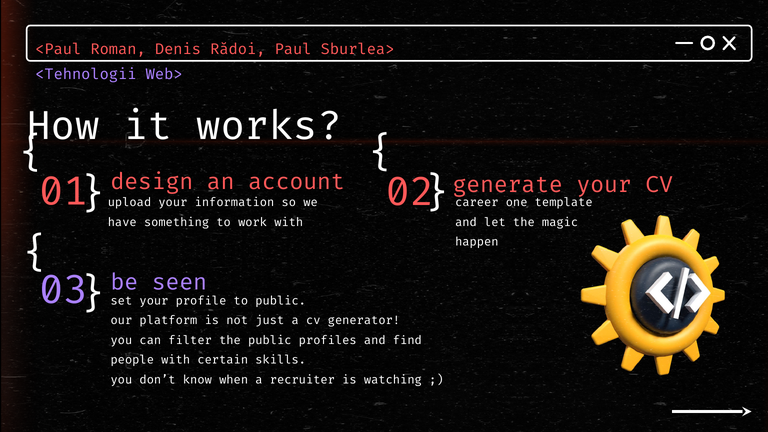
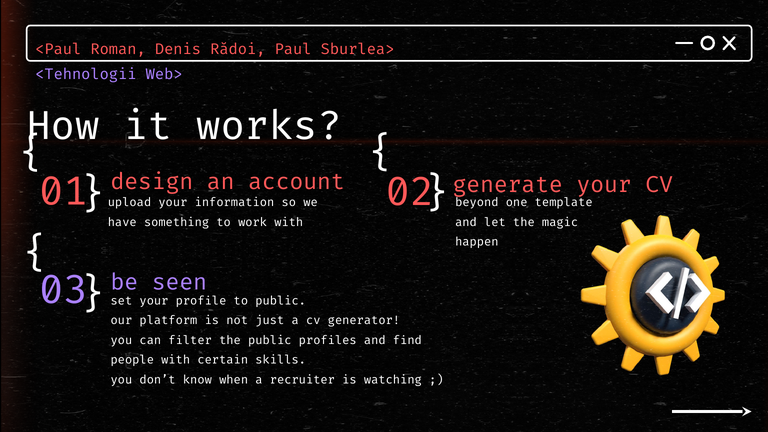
career: career -> beyond (477, 203)
